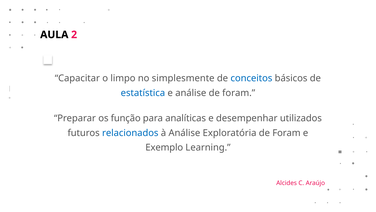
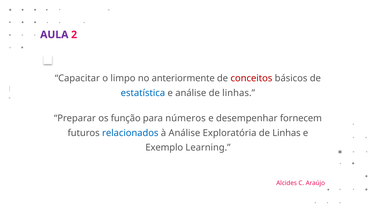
AULA colour: black -> purple (54, 35)
simplesmente: simplesmente -> anteriormente (183, 78)
conceitos colour: blue -> red (251, 78)
análise de foram: foram -> linhas (239, 93)
analíticas: analíticas -> números (186, 118)
utilizados: utilizados -> fornecem (301, 118)
Exploratória de Foram: Foram -> Linhas (286, 133)
